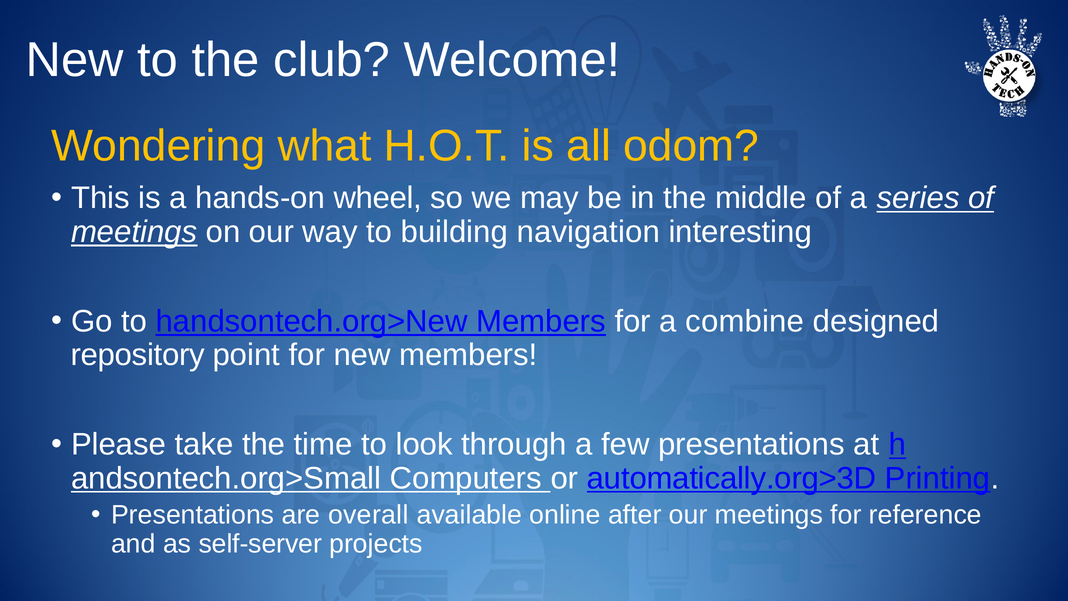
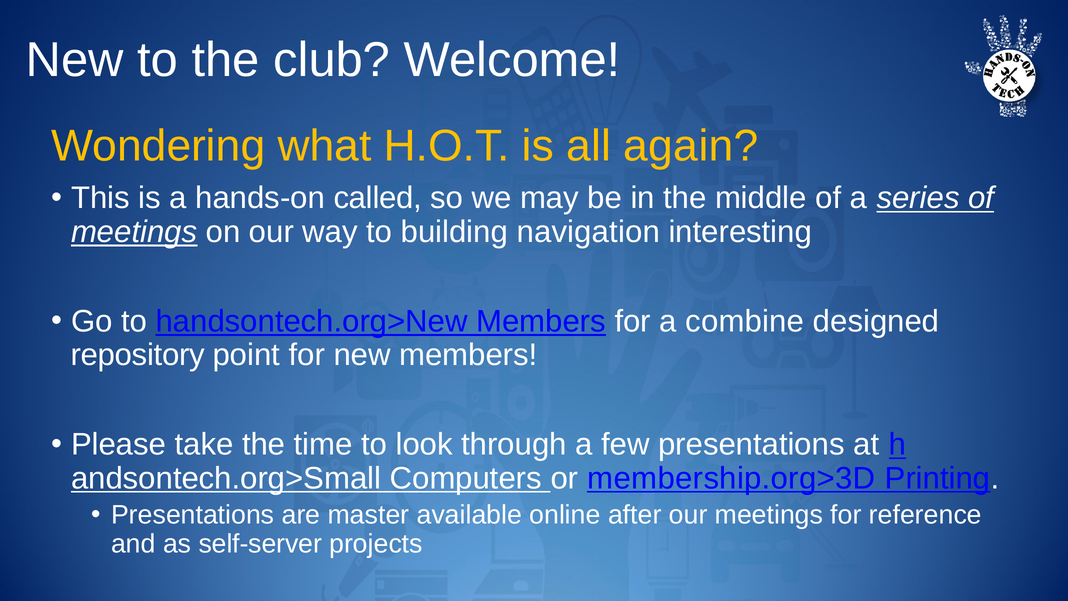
odom: odom -> again (691, 146)
wheel: wheel -> called (378, 198)
automatically.org>3D: automatically.org>3D -> membership.org>3D (731, 478)
overall: overall -> master (368, 515)
